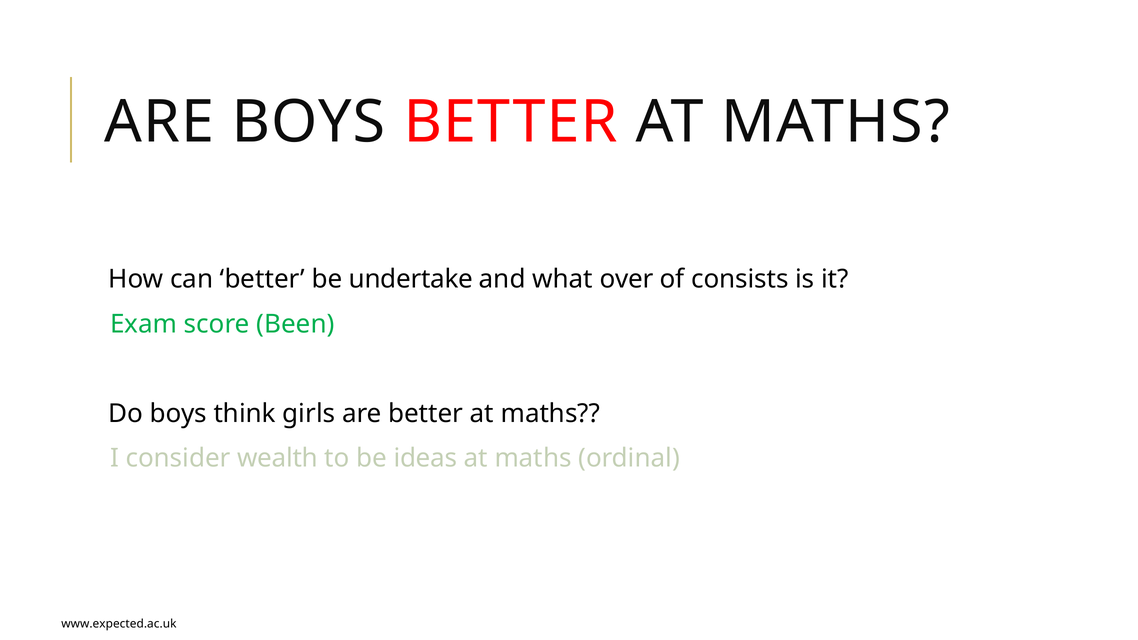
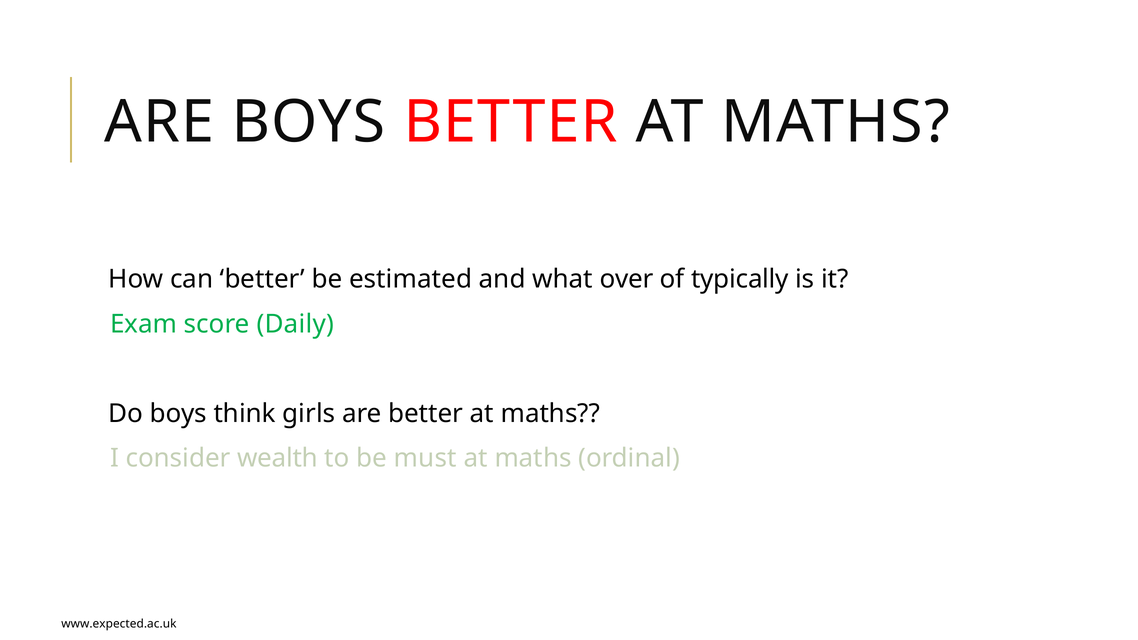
undertake: undertake -> estimated (411, 279)
consists: consists -> typically (740, 279)
Been: Been -> Daily (295, 324)
ideas: ideas -> must (425, 458)
